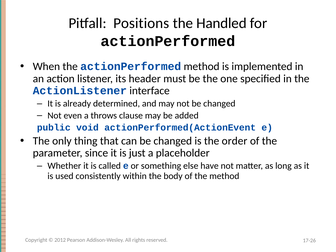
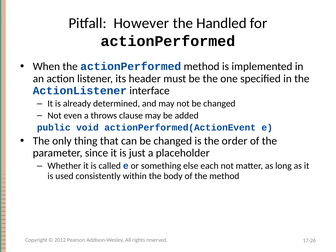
Positions: Positions -> However (141, 23)
have: have -> each (210, 166)
